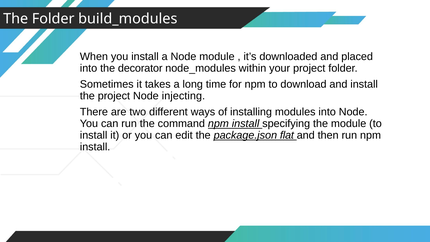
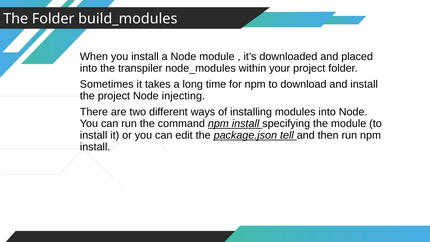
decorator: decorator -> transpiler (140, 68)
flat: flat -> tell (287, 135)
